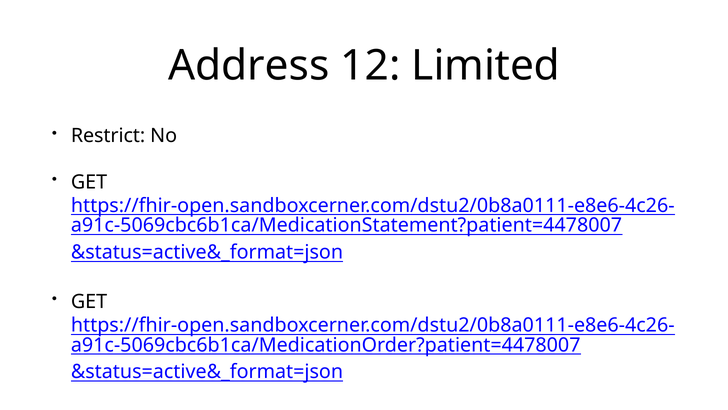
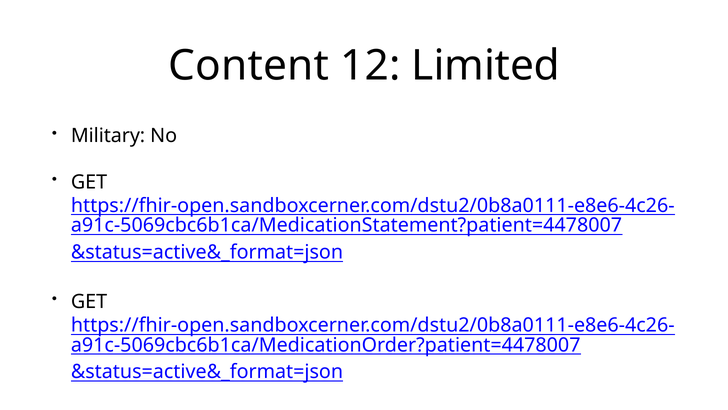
Address: Address -> Content (249, 66)
Restrict: Restrict -> Military (108, 136)
